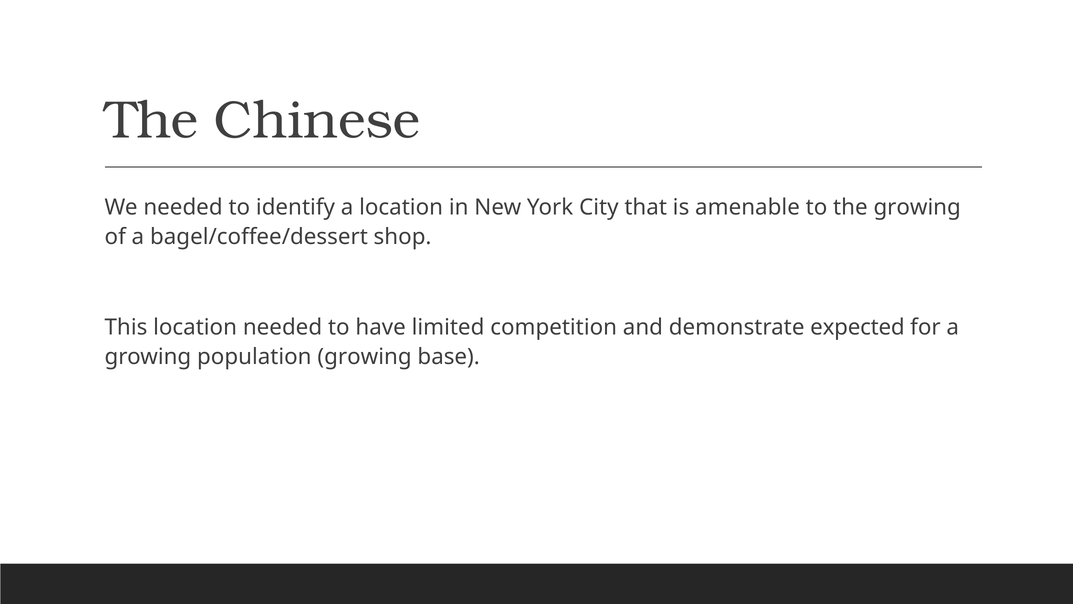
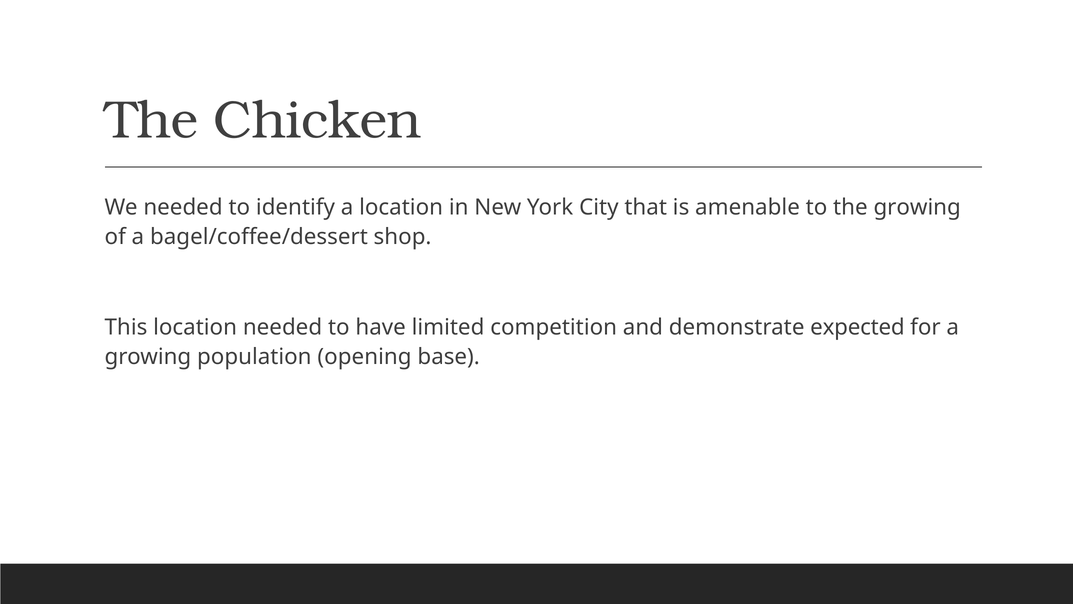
Chinese: Chinese -> Chicken (317, 120)
population growing: growing -> opening (365, 357)
